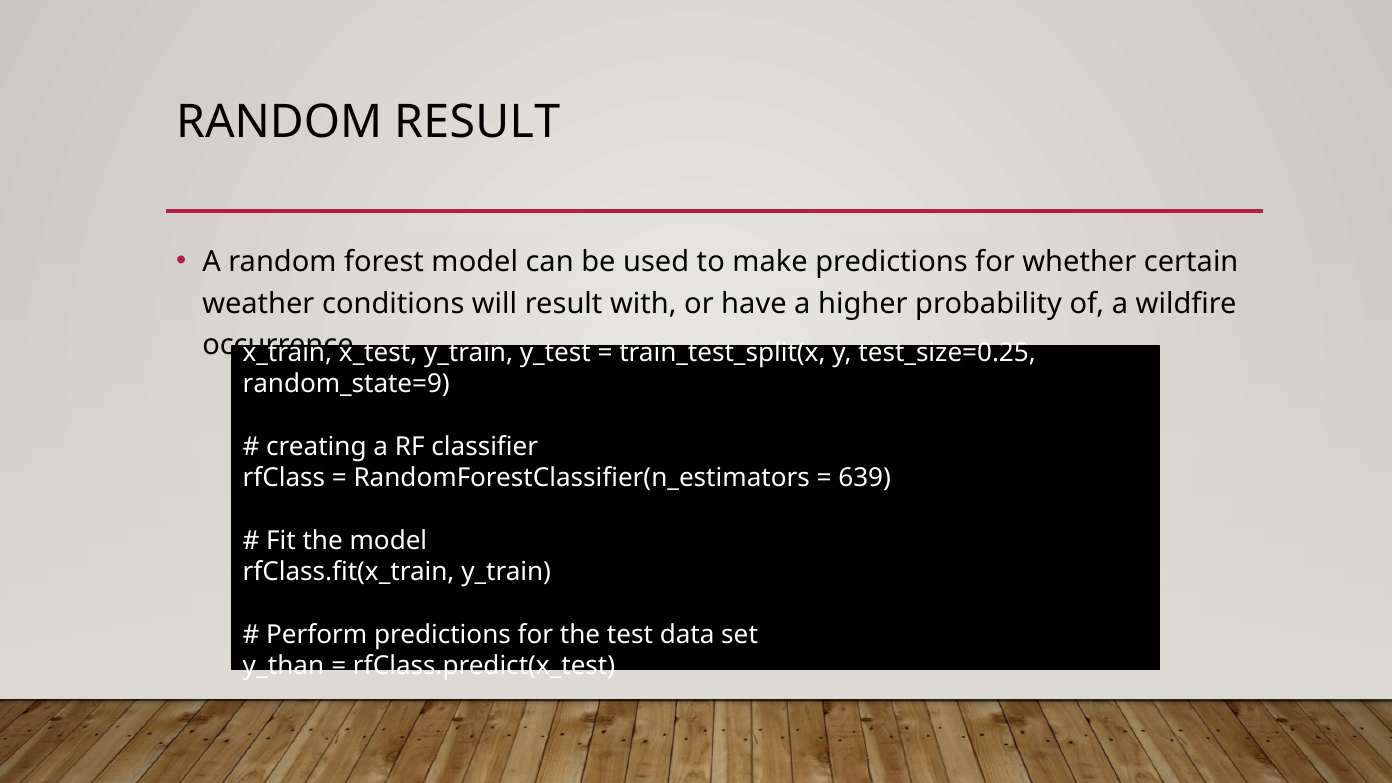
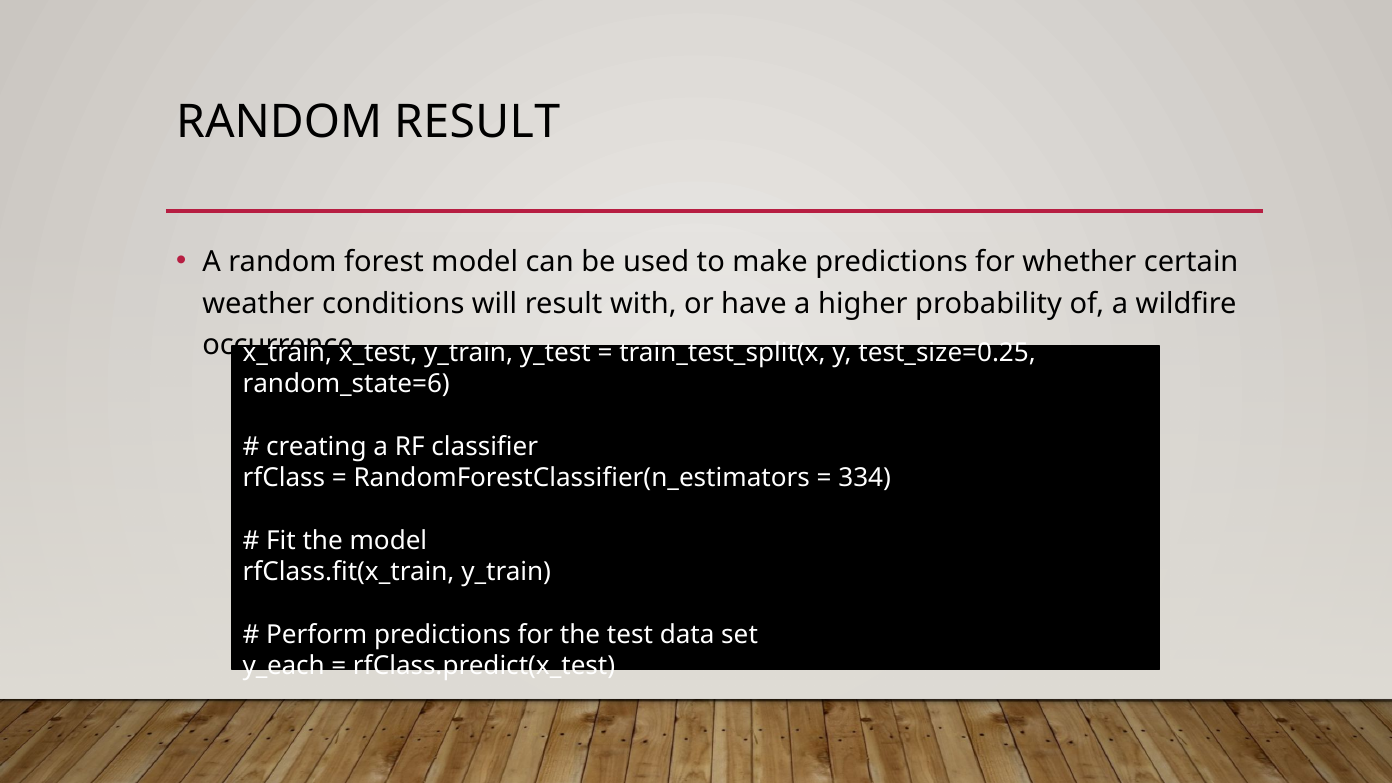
random_state=9: random_state=9 -> random_state=6 (346, 384)
639: 639 -> 334 (865, 478)
y_than: y_than -> y_each (284, 666)
